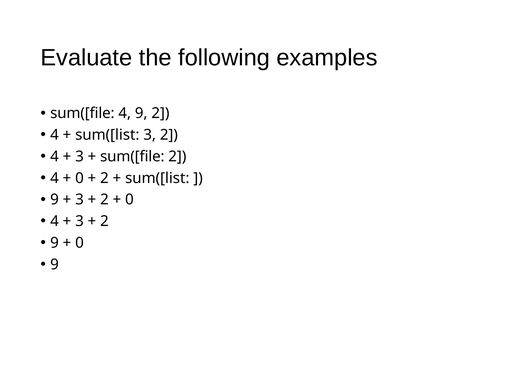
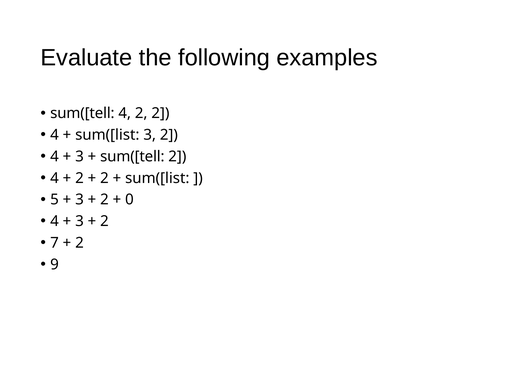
sum([file: sum([file -> sum([tell (82, 113)
4 9: 9 -> 2 (141, 113)
sum([file: sum([file -> sum([tell (132, 157)
0: 0 -> 2 (79, 178)
9: 9 -> 5 (54, 200)
9: 9 -> 7 (54, 243)
0: 0 -> 2 (79, 243)
